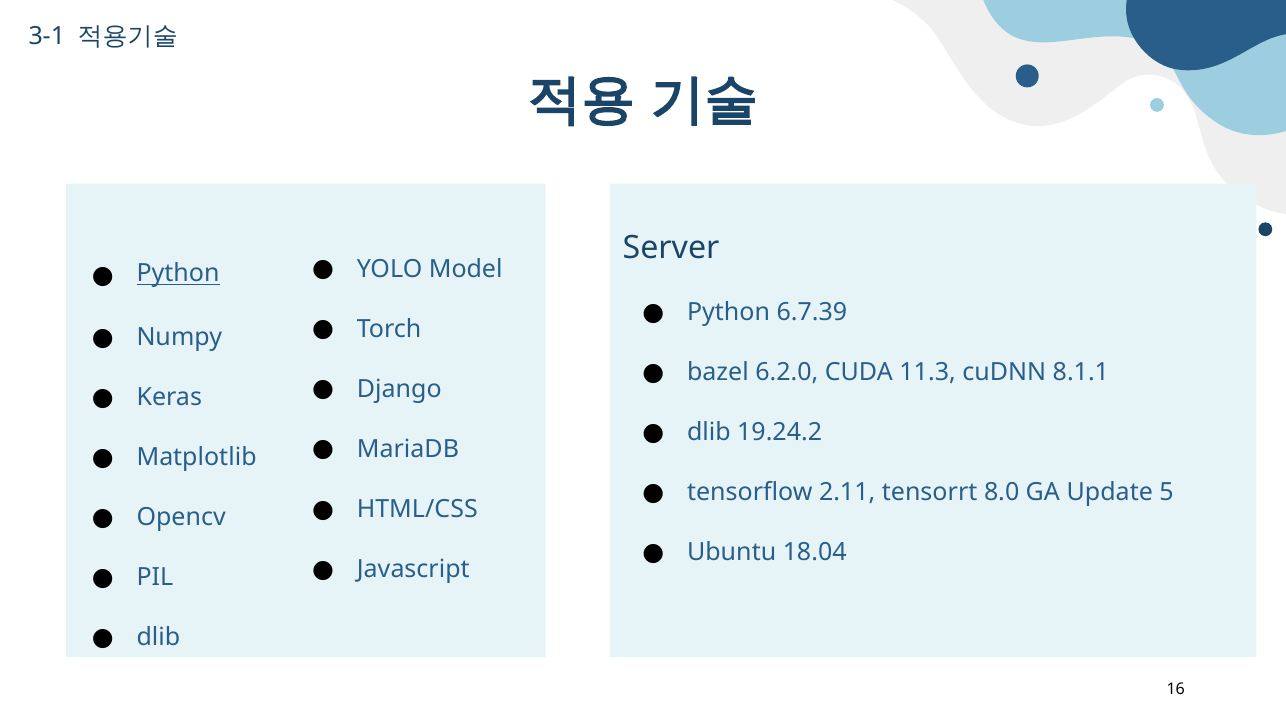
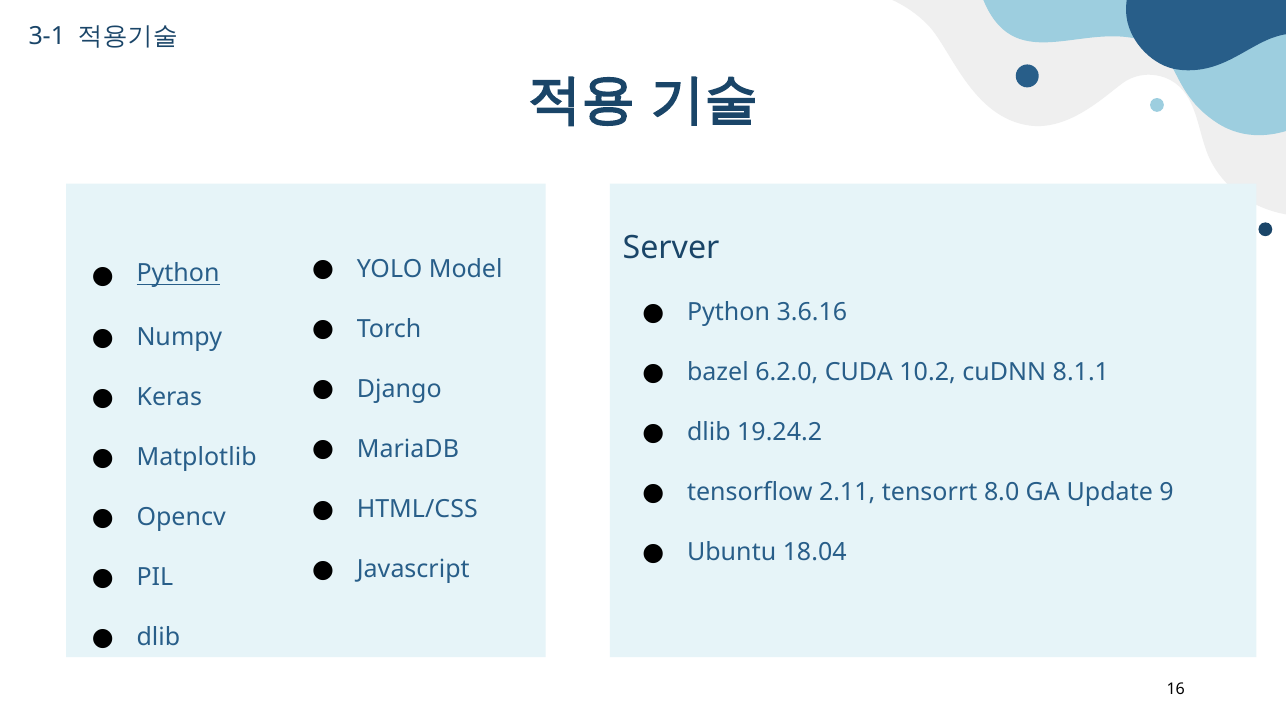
6.7.39: 6.7.39 -> 3.6.16 (812, 312)
11.3: 11.3 -> 10.2 (928, 372)
5: 5 -> 9 (1167, 492)
